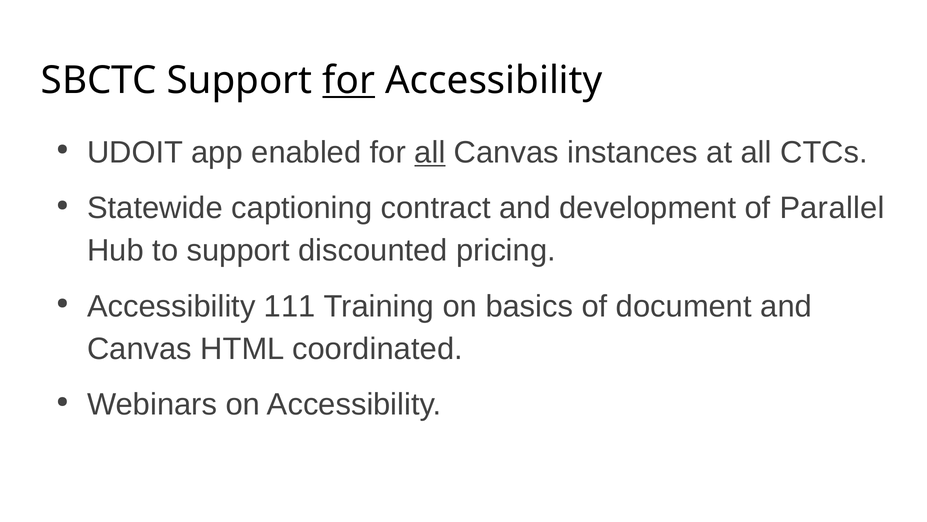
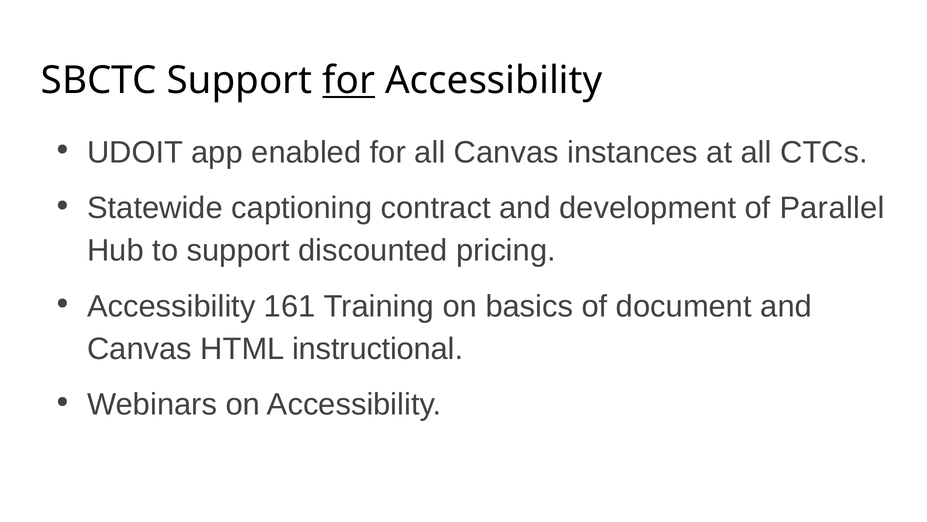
all underline: present -> none (430, 152)
111: 111 -> 161 (290, 306)
coordinated: coordinated -> instructional (378, 349)
